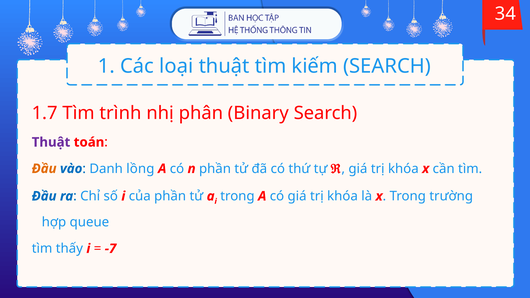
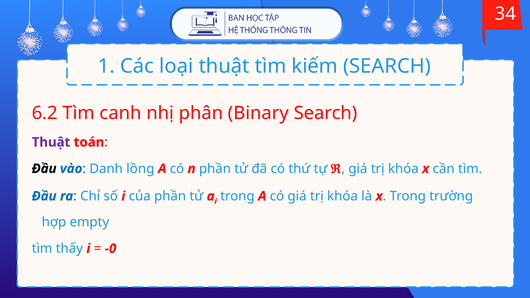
1.7: 1.7 -> 6.2 (45, 113)
trình: trình -> canh (120, 113)
Đầu colour: orange -> black (44, 169)
queue: queue -> empty (89, 222)
-7: -7 -> -0 (111, 249)
